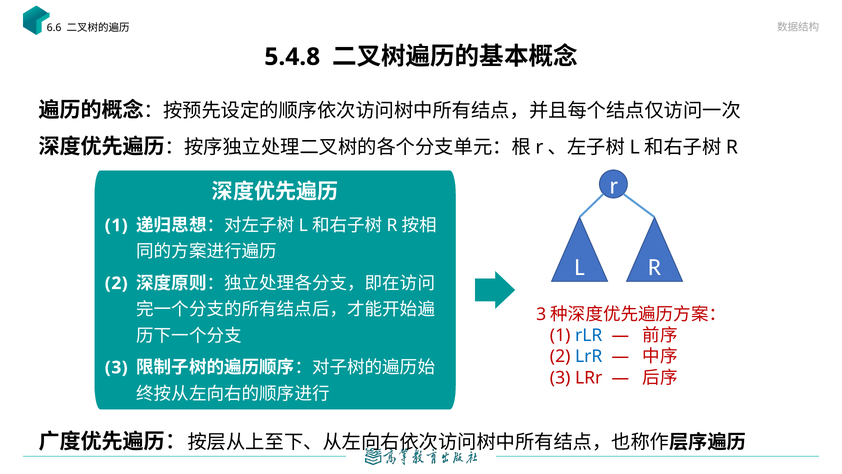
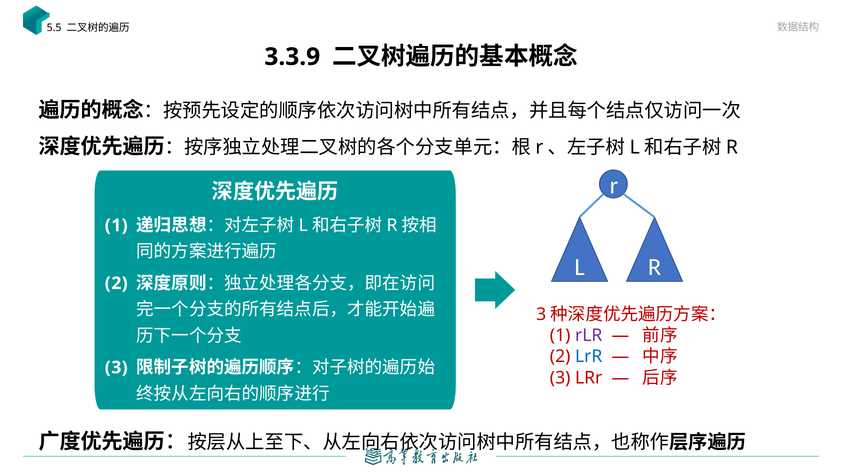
6.6: 6.6 -> 5.5 (54, 28)
5.4.8: 5.4.8 -> 3.3.9 (292, 57)
rLR colour: blue -> purple (589, 335)
